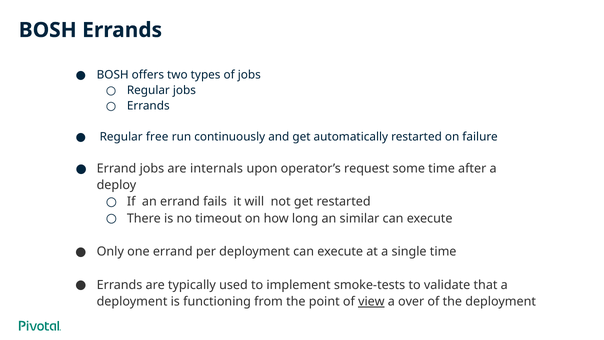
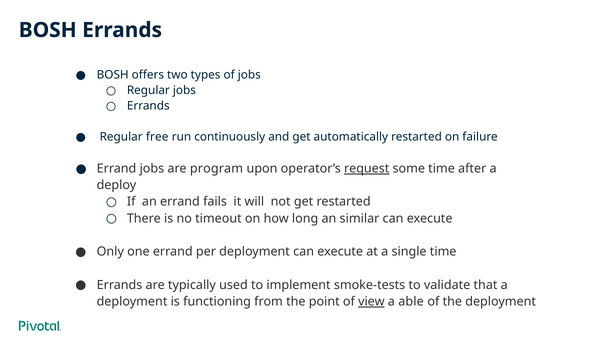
internals: internals -> program (216, 168)
request underline: none -> present (367, 168)
over: over -> able (411, 301)
